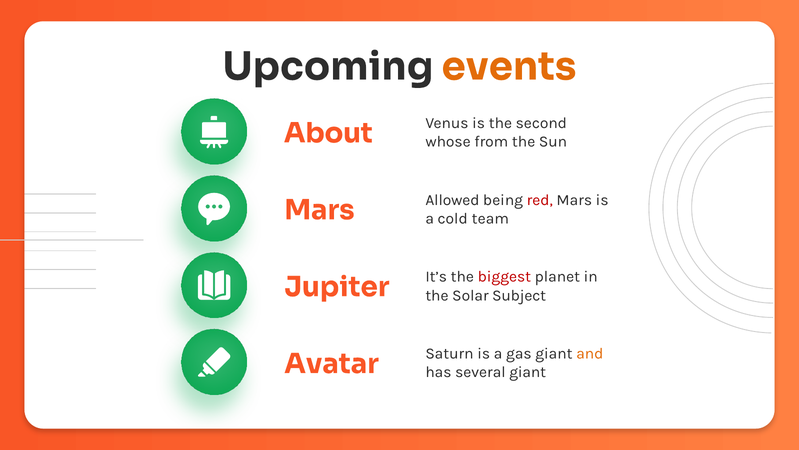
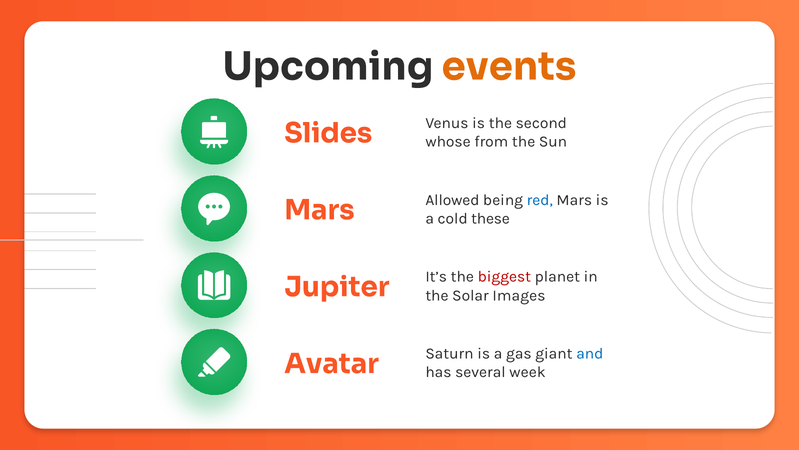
About: About -> Slides (328, 133)
red colour: red -> blue (540, 200)
team: team -> these (490, 218)
Subject: Subject -> Images (519, 295)
and colour: orange -> blue (590, 353)
several giant: giant -> week (528, 372)
